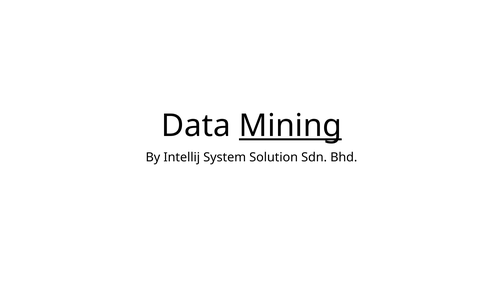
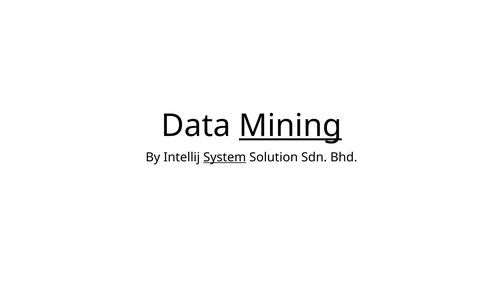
System underline: none -> present (225, 157)
